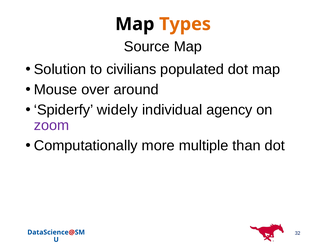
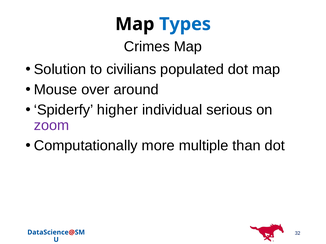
Types colour: orange -> blue (185, 24)
Source: Source -> Crimes (147, 47)
widely: widely -> higher (117, 110)
agency: agency -> serious (229, 110)
